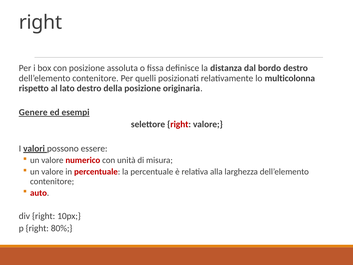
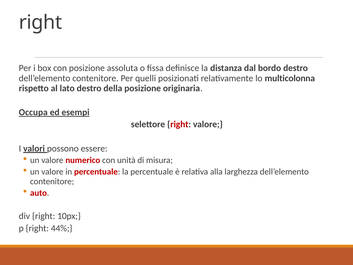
Genere: Genere -> Occupa (33, 112)
80%: 80% -> 44% (62, 228)
